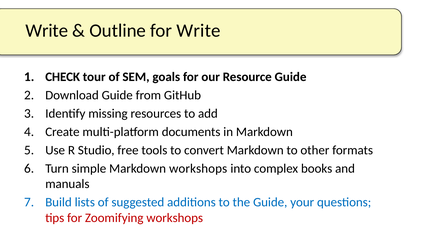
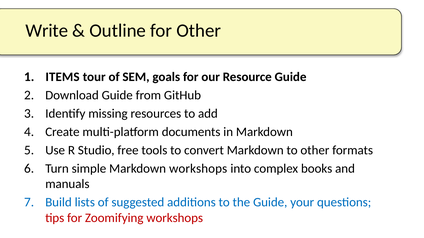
for Write: Write -> Other (199, 31)
CHECK: CHECK -> ITEMS (63, 77)
